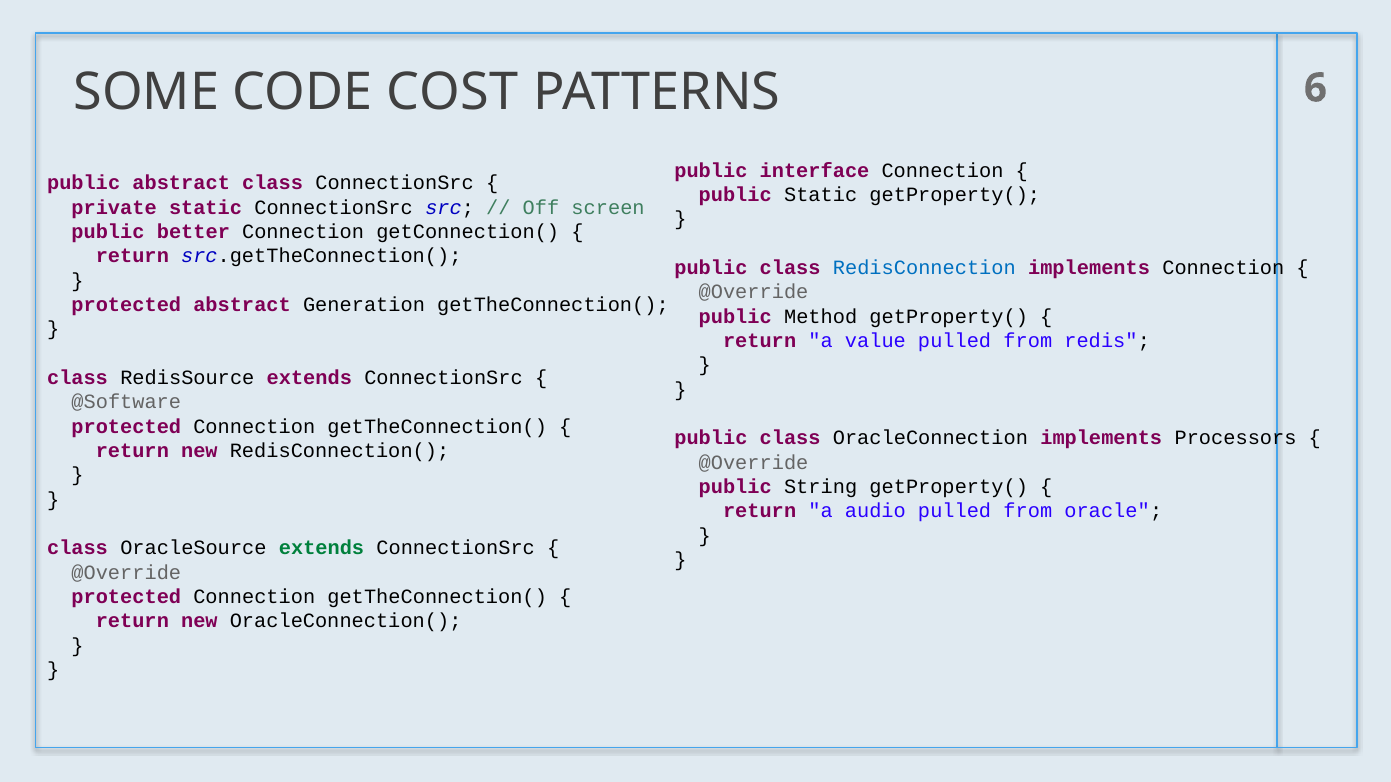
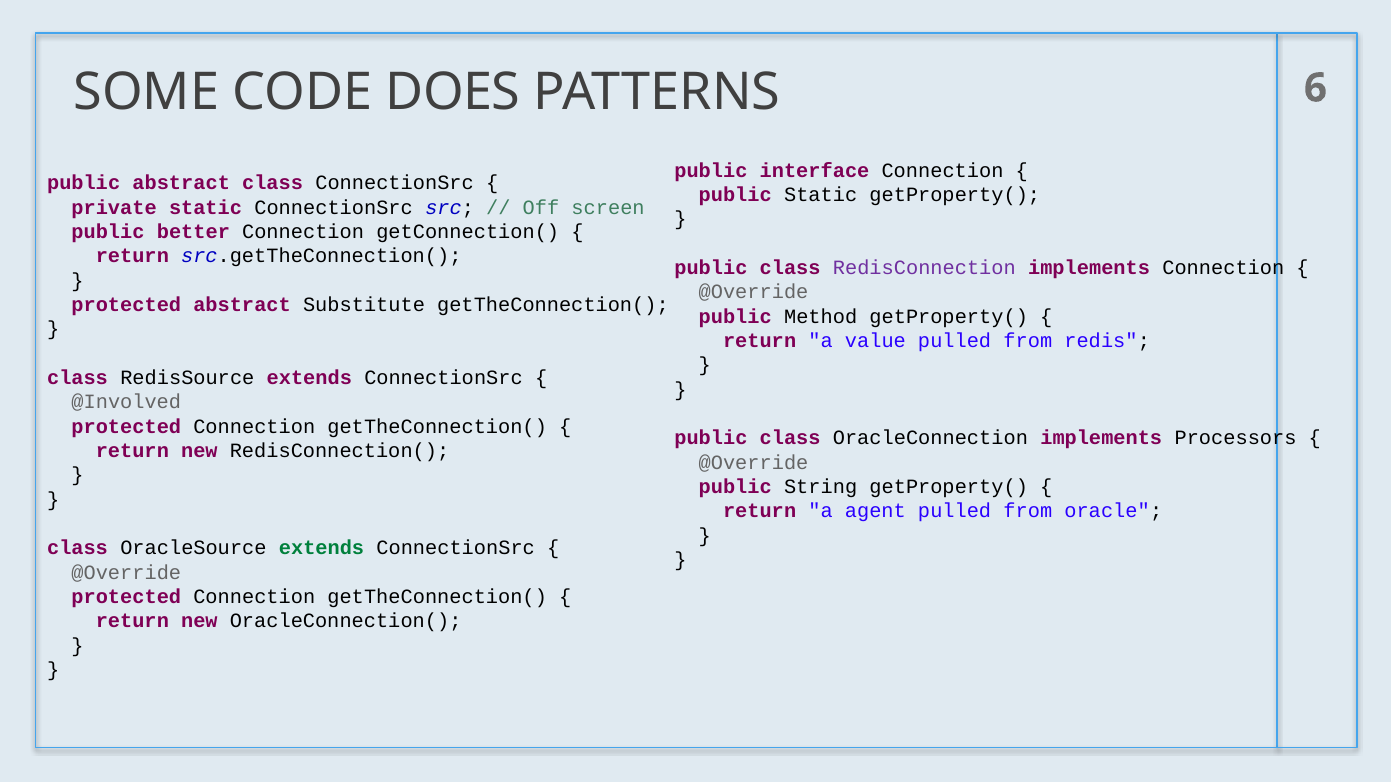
COST: COST -> DOES (453, 92)
RedisConnection colour: blue -> purple (924, 268)
Generation: Generation -> Substitute (364, 305)
@Software: @Software -> @Involved (126, 402)
audio: audio -> agent (875, 512)
